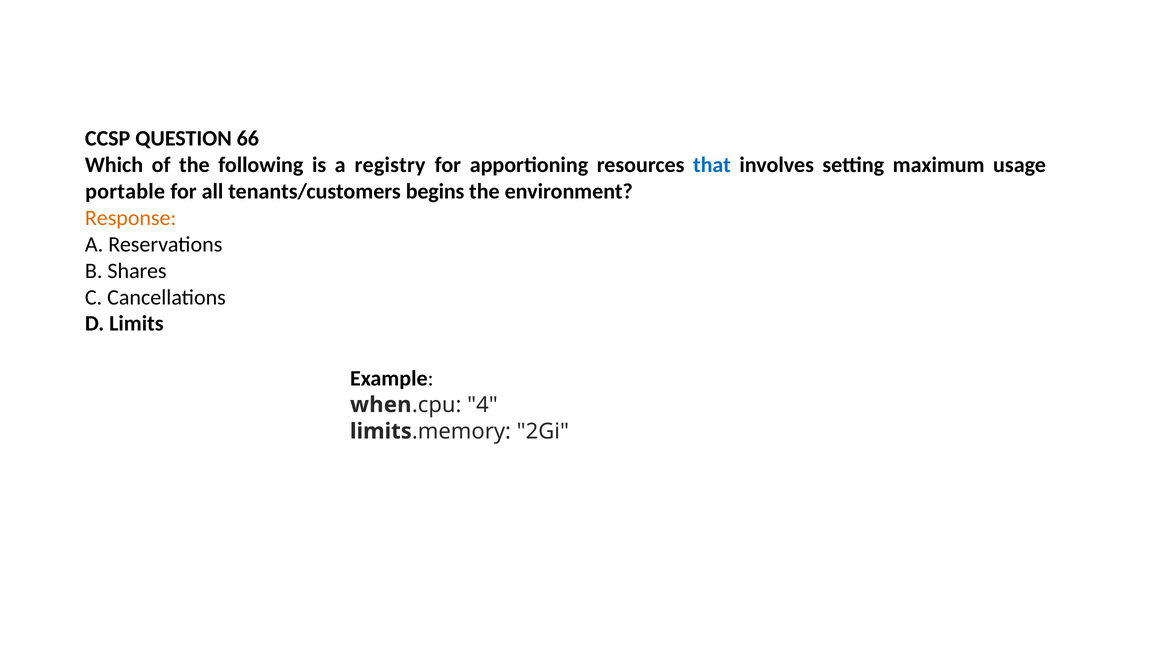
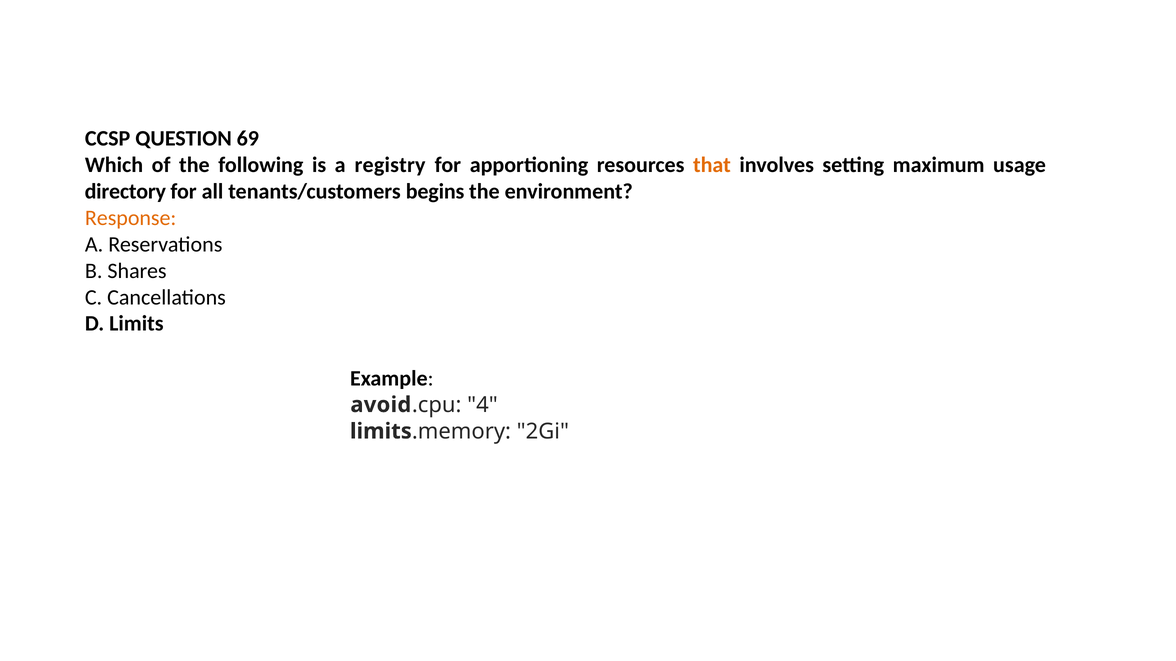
66: 66 -> 69 (248, 139)
that colour: blue -> orange (712, 165)
portable: portable -> directory (125, 192)
when: when -> avoid (381, 405)
